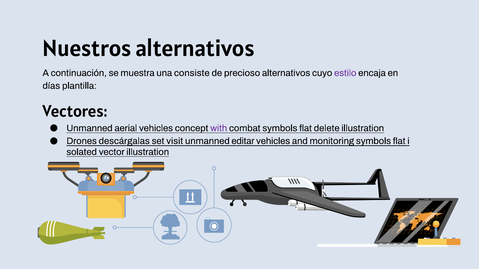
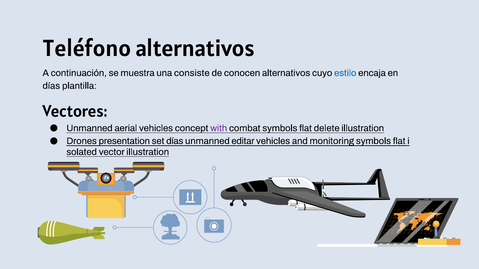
Nuestros: Nuestros -> Teléfono (87, 48)
precioso: precioso -> conocen (242, 73)
estilo colour: purple -> blue (345, 73)
descárgalas: descárgalas -> presentation (124, 141)
set visit: visit -> días (175, 141)
